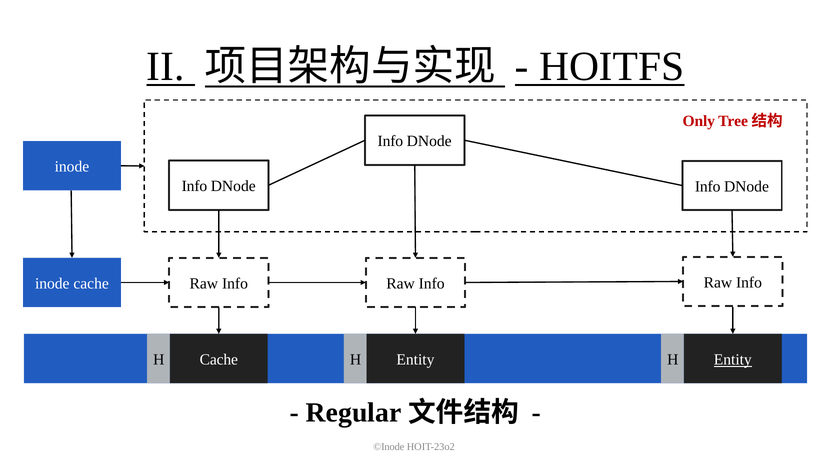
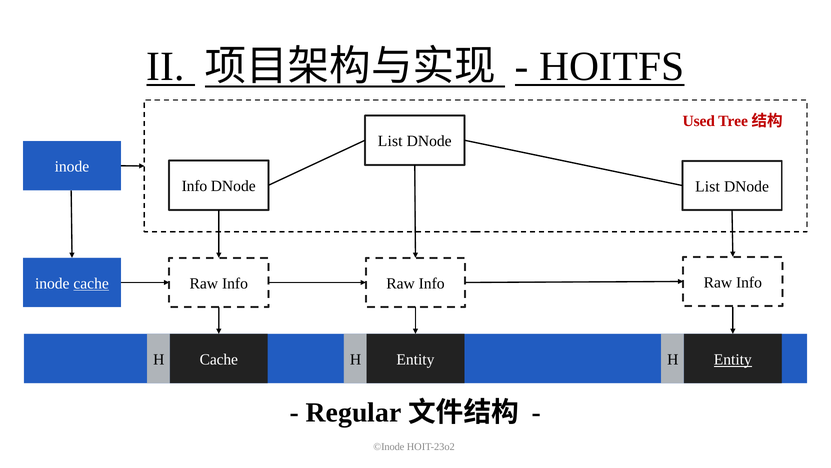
Only: Only -> Used (699, 121)
Info: Info -> List (390, 141)
Info: Info -> List (708, 186)
cache underline: none -> present (91, 283)
